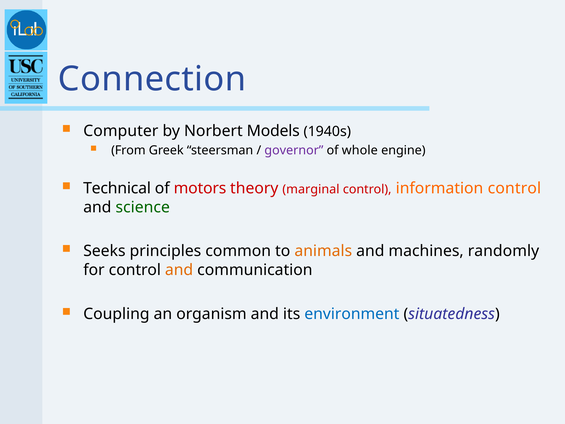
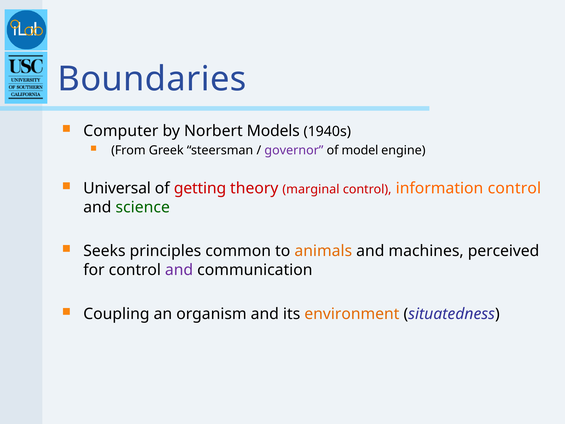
Connection: Connection -> Boundaries (152, 79)
whole: whole -> model (360, 150)
Technical: Technical -> Universal (117, 188)
motors: motors -> getting (200, 188)
randomly: randomly -> perceived (504, 251)
and colour: orange -> purple (179, 270)
environment colour: blue -> orange (352, 314)
